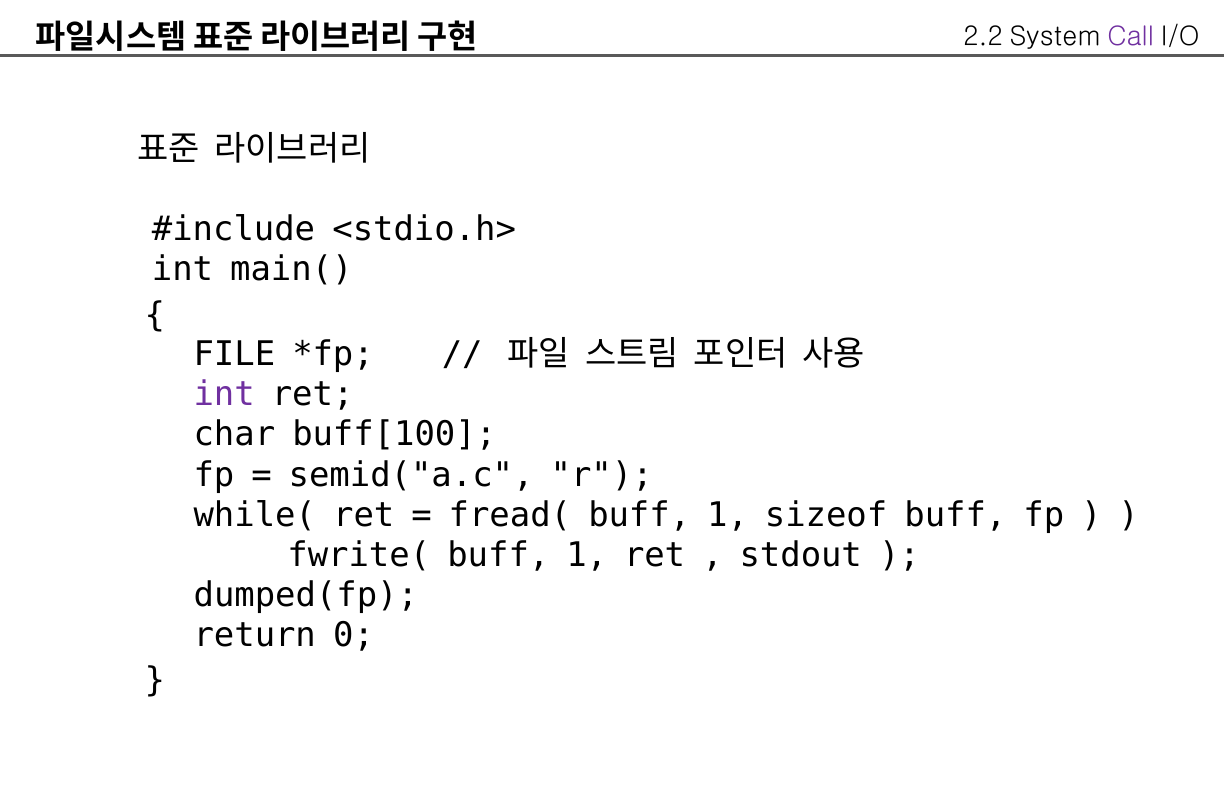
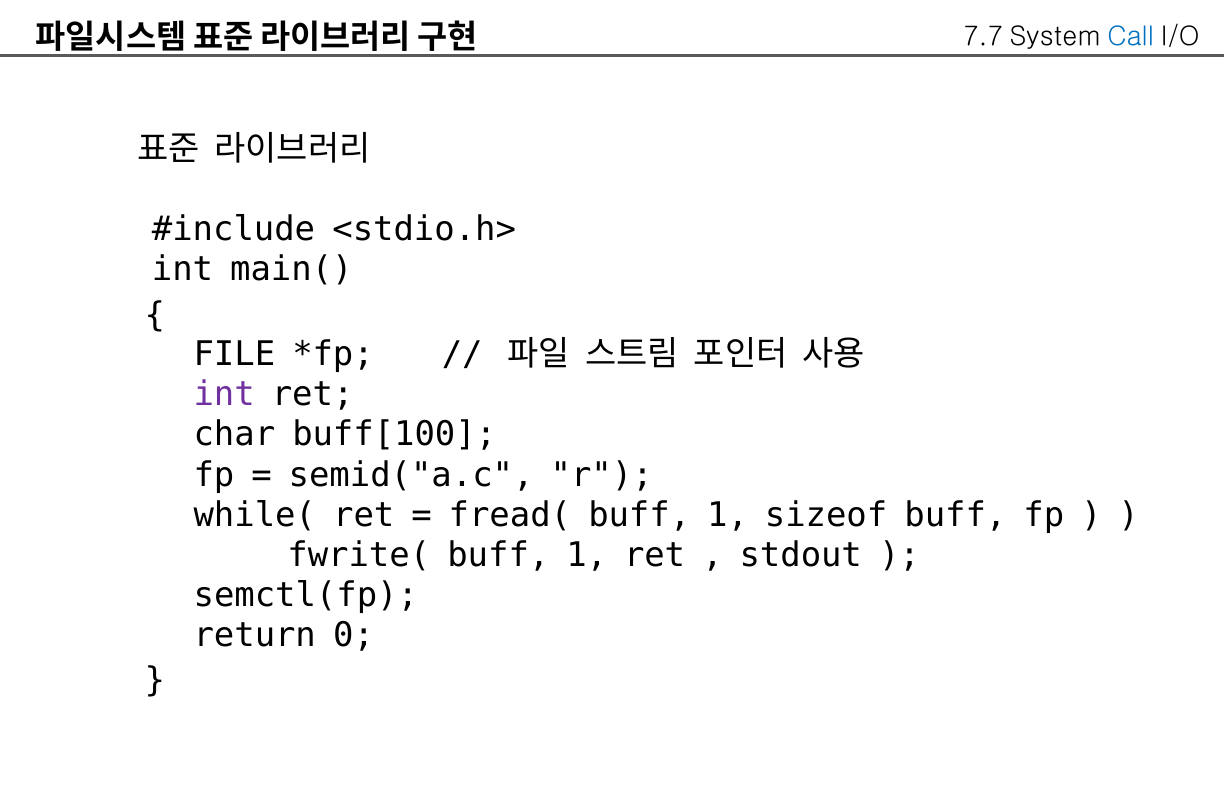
2.2: 2.2 -> 7.7 (983, 36)
Call colour: purple -> blue (1131, 36)
dumped(fp: dumped(fp -> semctl(fp (306, 595)
